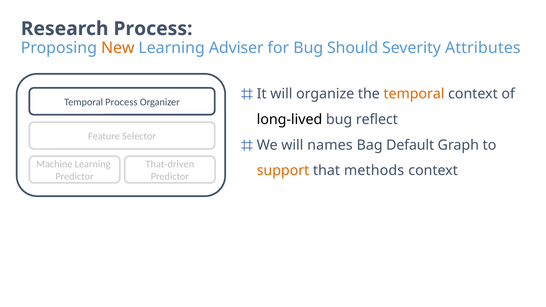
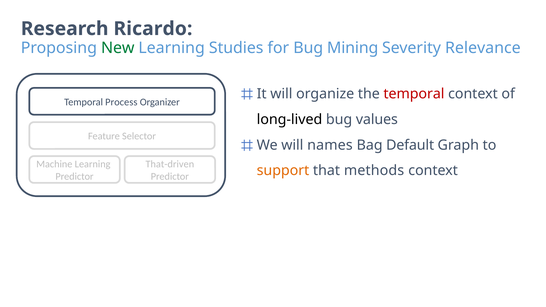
Research Process: Process -> Ricardo (153, 29)
New colour: orange -> green (118, 48)
Adviser: Adviser -> Studies (236, 48)
Should: Should -> Mining (353, 48)
Attributes: Attributes -> Relevance (483, 48)
temporal colour: orange -> red (414, 94)
reflect: reflect -> values (377, 120)
